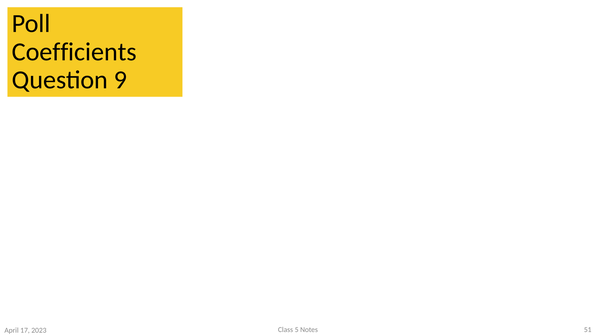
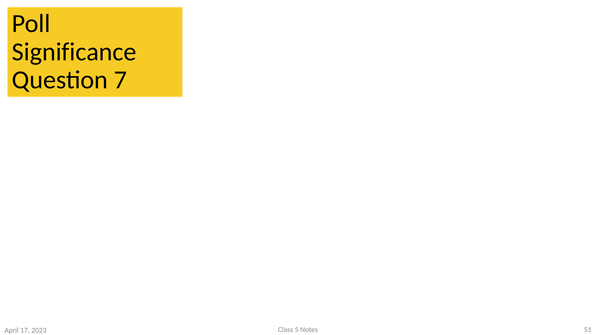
Coefficients: Coefficients -> Significance (74, 52)
9: 9 -> 7 (120, 80)
